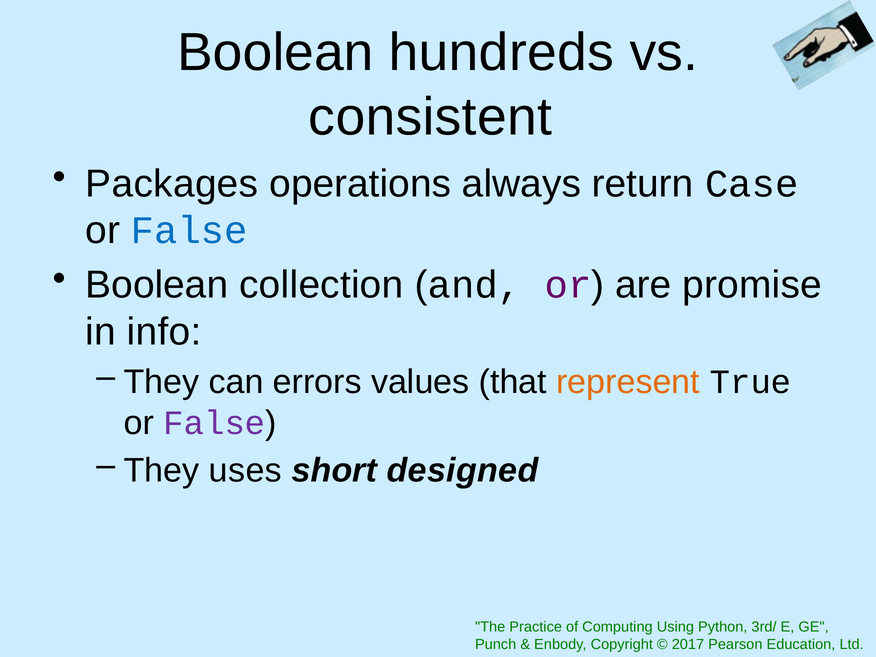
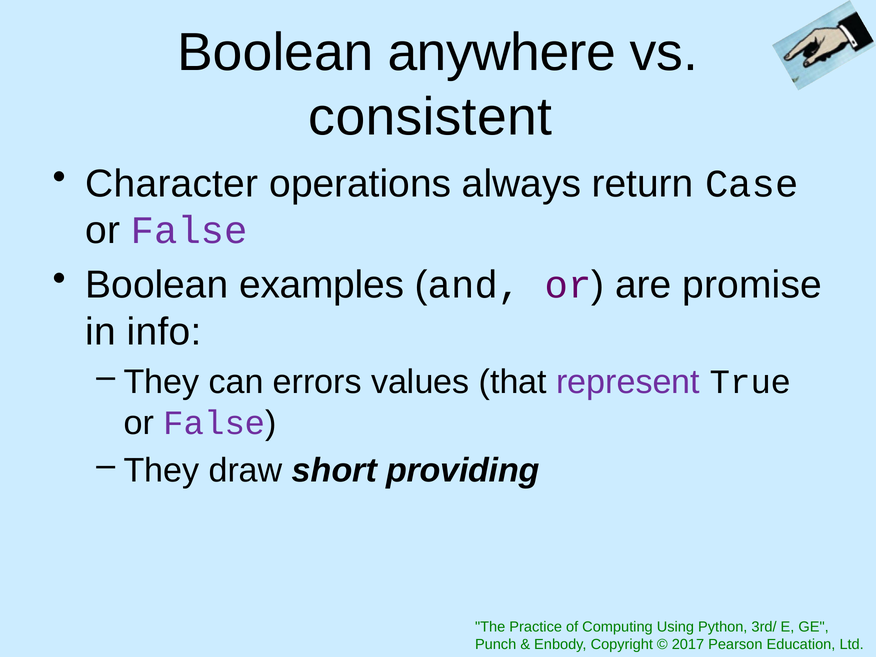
hundreds: hundreds -> anywhere (502, 53)
Packages: Packages -> Character (172, 184)
False colour: blue -> purple (189, 230)
collection: collection -> examples (322, 285)
represent colour: orange -> purple (628, 382)
uses: uses -> draw (246, 471)
designed: designed -> providing (463, 471)
